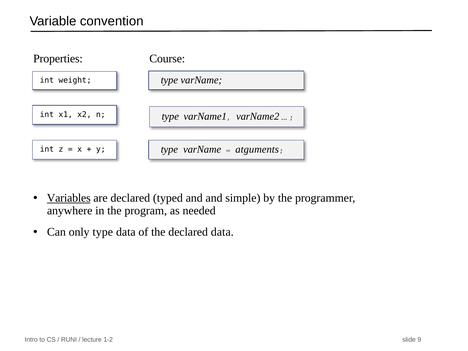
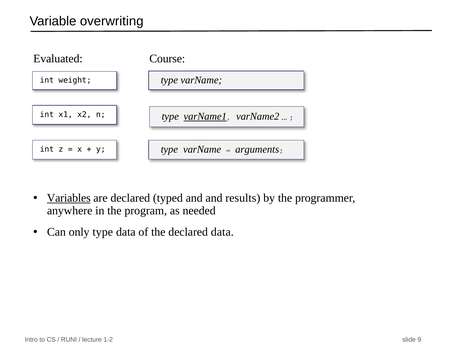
convention: convention -> overwriting (112, 21)
Properties: Properties -> Evaluated (58, 59)
varName1 underline: none -> present (205, 116)
atguments: atguments -> arguments (257, 149)
simple: simple -> results (243, 198)
